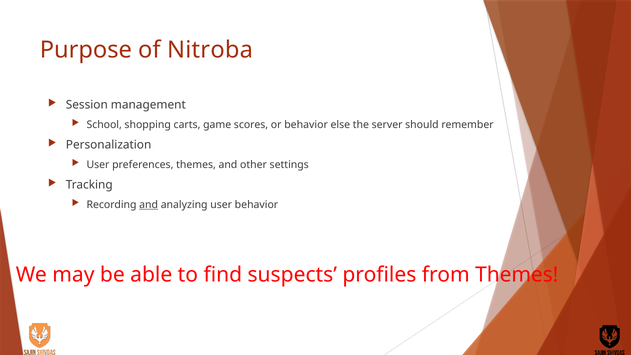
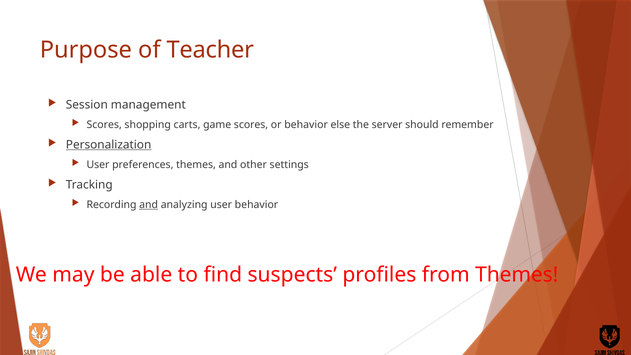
Nitroba: Nitroba -> Teacher (210, 50)
School: School -> Scores (104, 125)
Personalization underline: none -> present (109, 145)
